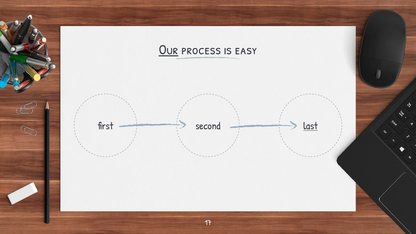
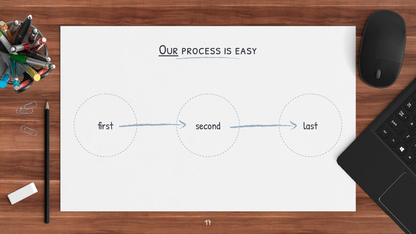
last underline: present -> none (310, 126)
